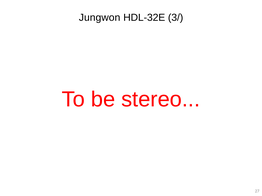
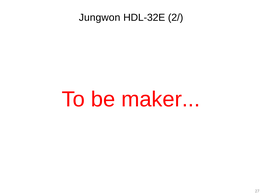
3/: 3/ -> 2/ (176, 18)
stereo: stereo -> maker (161, 100)
